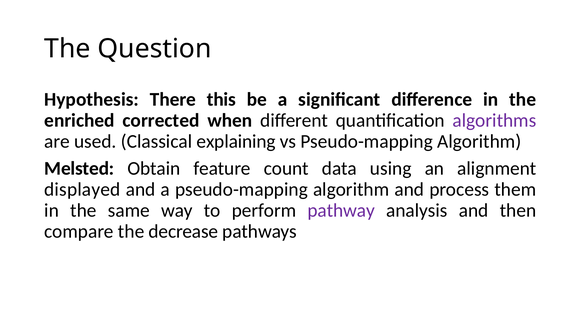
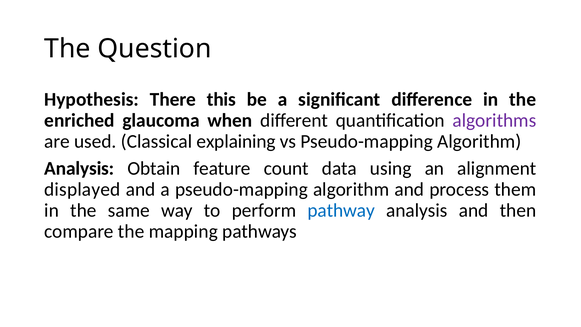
corrected: corrected -> glaucoma (161, 120)
Melsted: Melsted -> Analysis (79, 168)
pathway colour: purple -> blue (341, 210)
decrease: decrease -> mapping (183, 231)
